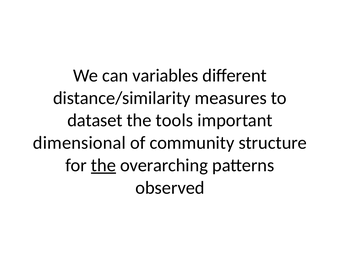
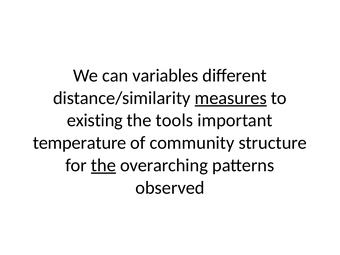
measures underline: none -> present (231, 98)
dataset: dataset -> existing (95, 120)
dimensional: dimensional -> temperature (80, 143)
